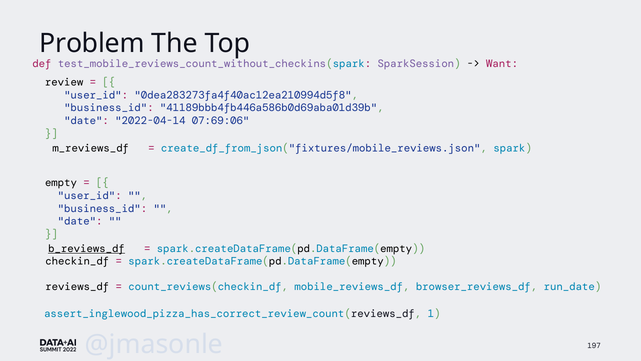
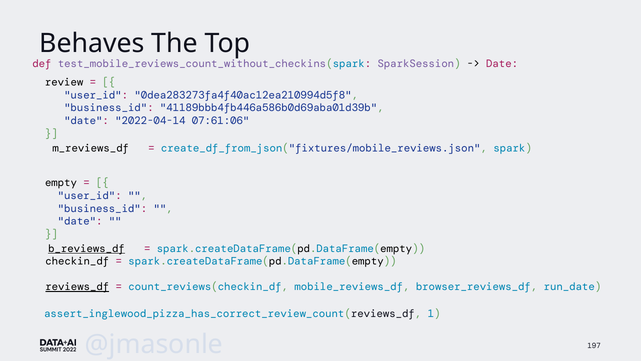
Problem: Problem -> Behaves (92, 43)
Want: Want -> Date (502, 64)
07:69:06: 07:69:06 -> 07:61:06 (221, 121)
reviews_df underline: none -> present (77, 287)
